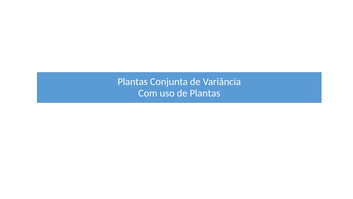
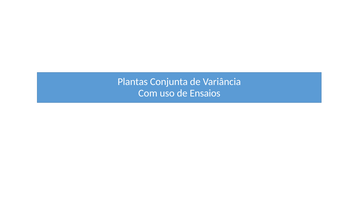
de Plantas: Plantas -> Ensaios (205, 93)
